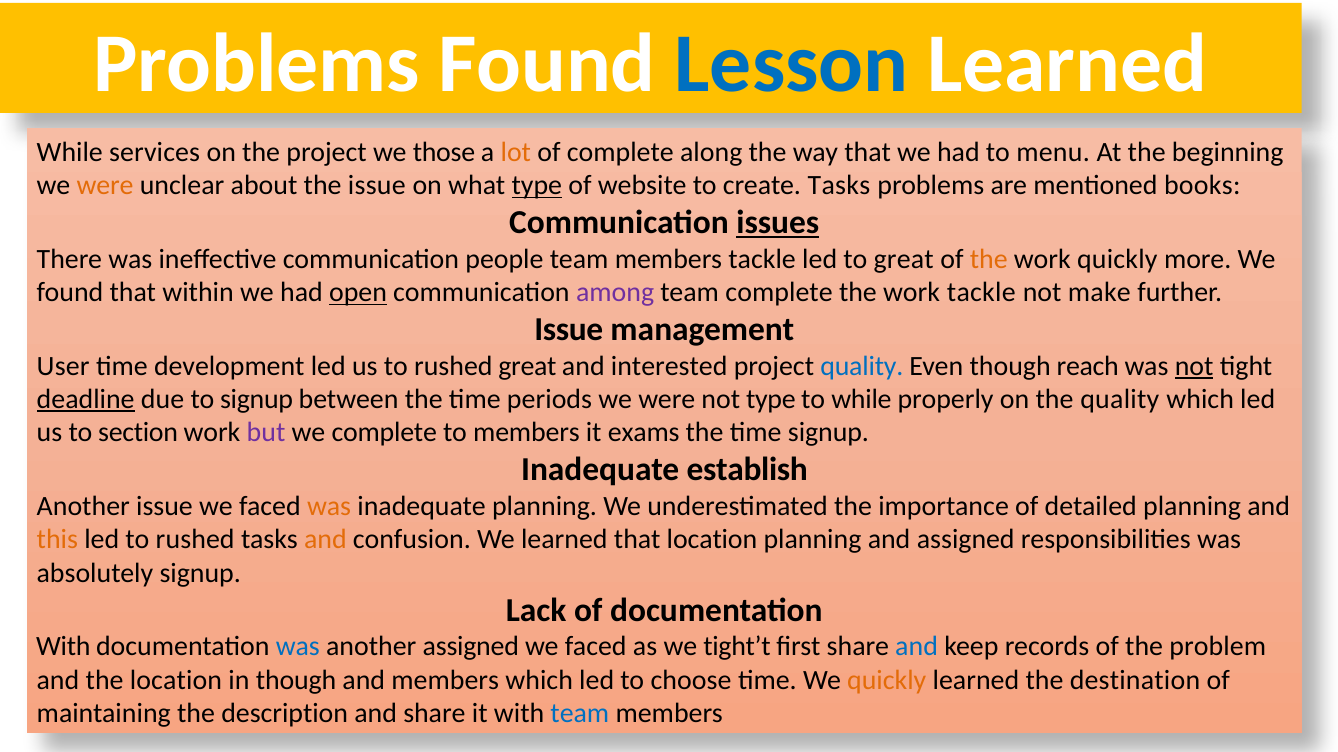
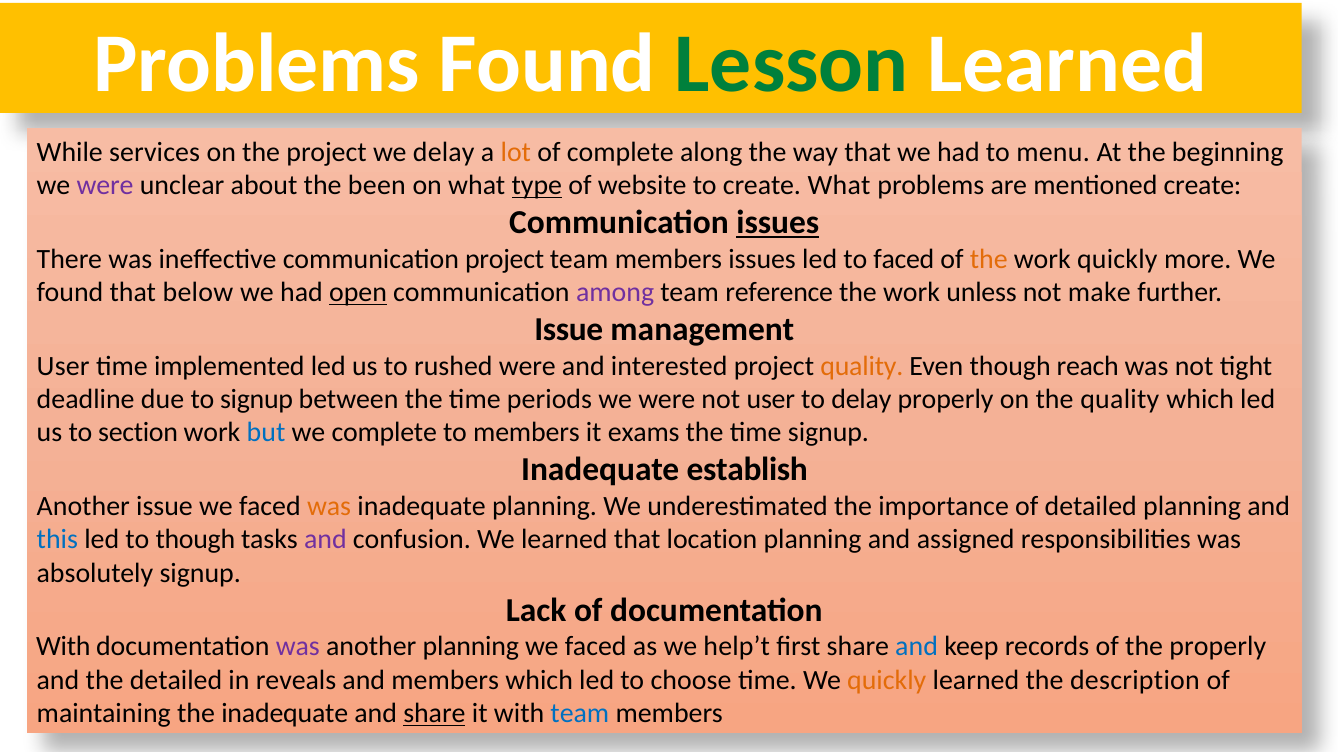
Lesson colour: blue -> green (792, 64)
we those: those -> delay (444, 152)
were colour: orange -> purple (105, 186)
the issue: issue -> been (377, 186)
create Tasks: Tasks -> What (839, 186)
mentioned books: books -> create (1203, 186)
communication people: people -> project (505, 259)
members tackle: tackle -> issues (762, 259)
to great: great -> faced (904, 259)
within: within -> below (198, 293)
team complete: complete -> reference (779, 293)
work tackle: tackle -> unless (982, 293)
development: development -> implemented (229, 366)
rushed great: great -> were (527, 366)
quality colour: blue -> orange (862, 366)
not underline: present -> none (1194, 366)
deadline underline: present -> none (86, 400)
not type: type -> user (771, 400)
to while: while -> delay (861, 400)
but colour: purple -> blue (266, 433)
this colour: orange -> blue (57, 540)
led to rushed: rushed -> though (195, 540)
and colour: orange -> purple (325, 540)
was colour: blue -> purple (298, 647)
another assigned: assigned -> planning (471, 647)
tight’t: tight’t -> help’t (737, 647)
the problem: problem -> properly (1218, 647)
the location: location -> detailed (176, 681)
in though: though -> reveals (296, 681)
destination: destination -> description (1135, 681)
the description: description -> inadequate (285, 714)
share underline: none -> present (434, 714)
